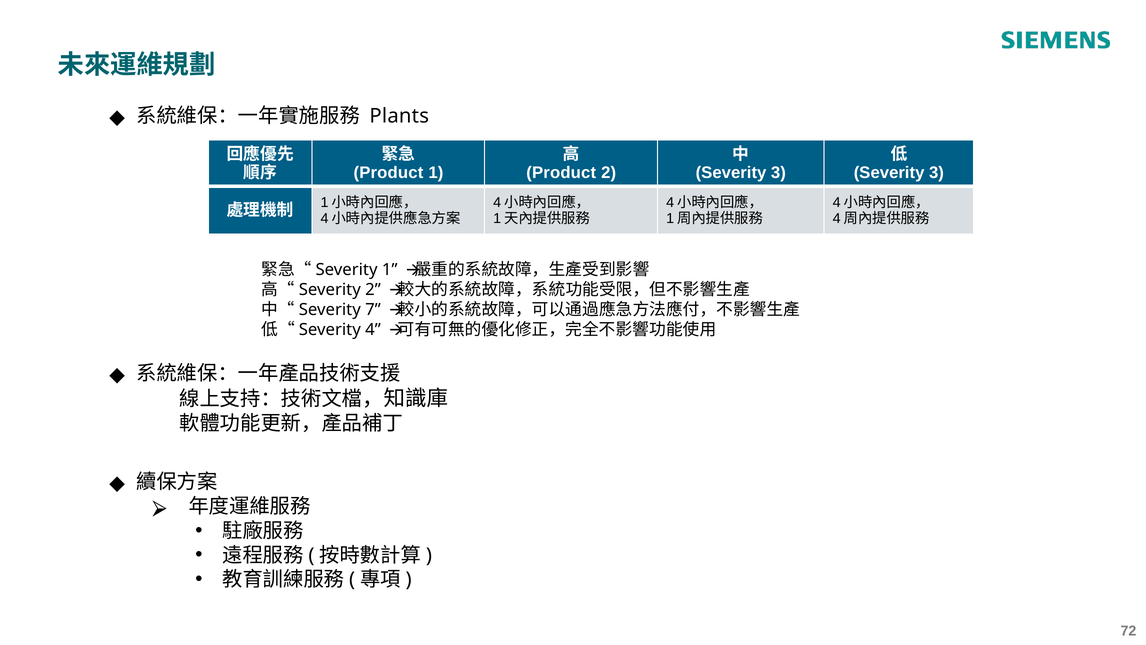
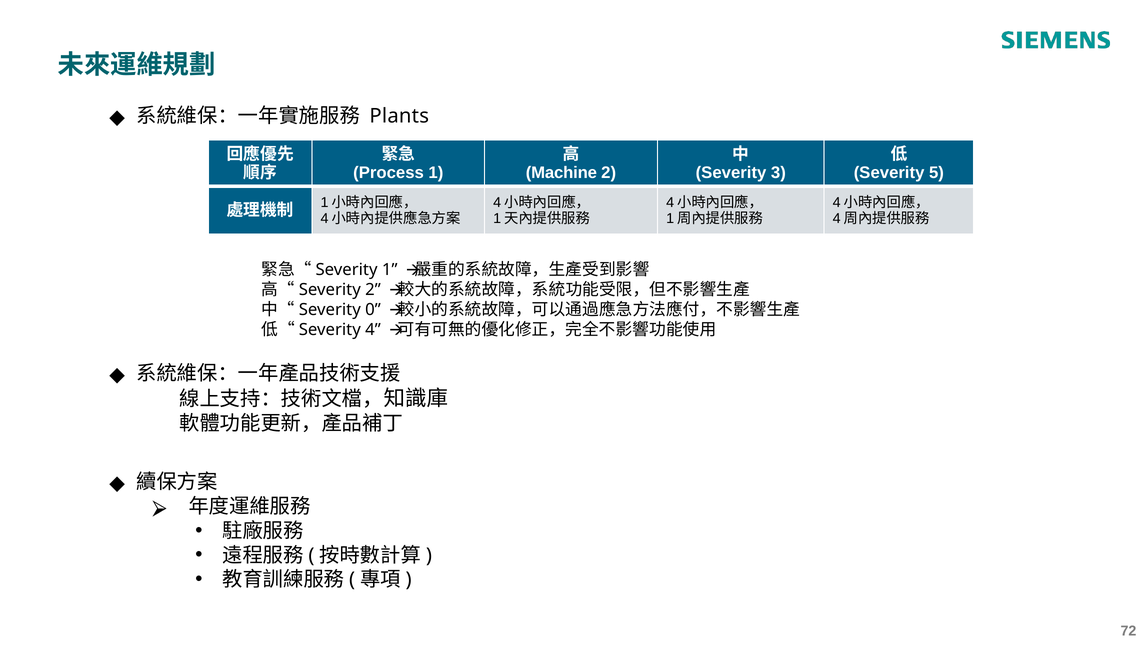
Product: Product -> Process (389, 173)
Product: Product -> Machine (561, 173)
3: 3 -> 5 (936, 173)
7: 7 -> 0 (373, 310)
